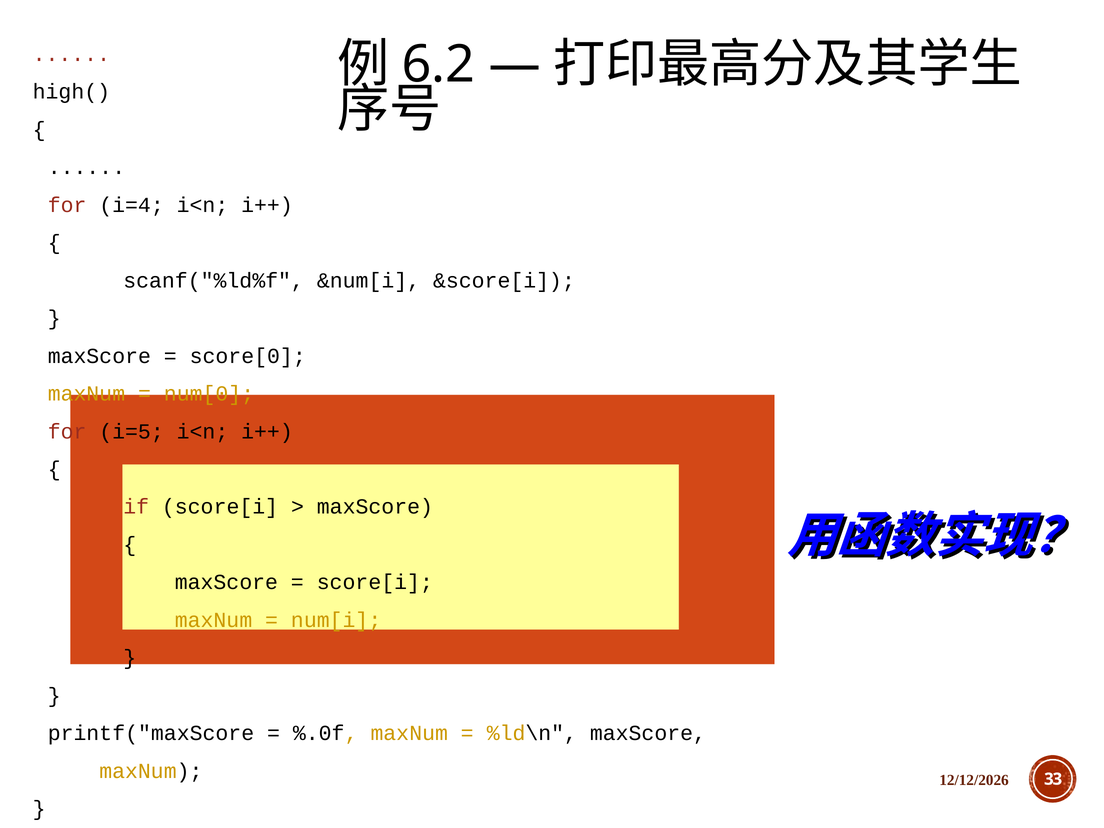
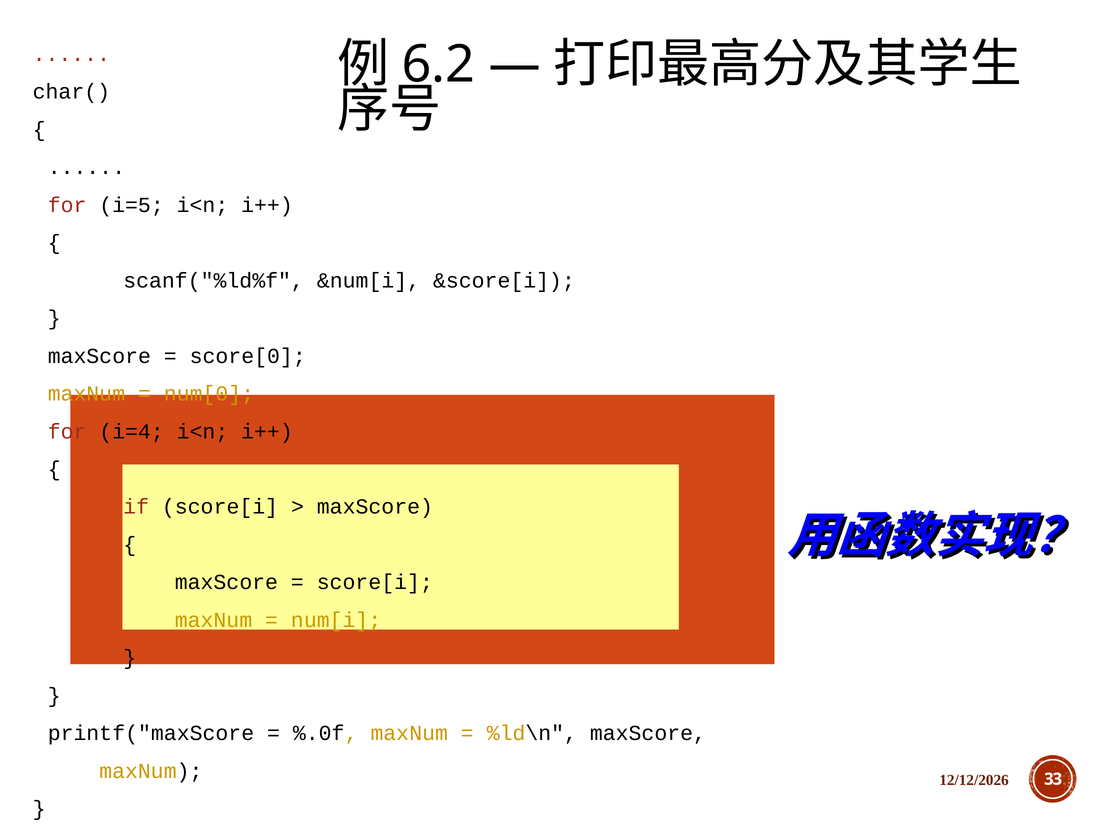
high(: high( -> char( (71, 92)
i=4: i=4 -> i=5 (132, 205)
i=5: i=5 -> i=4 (132, 431)
